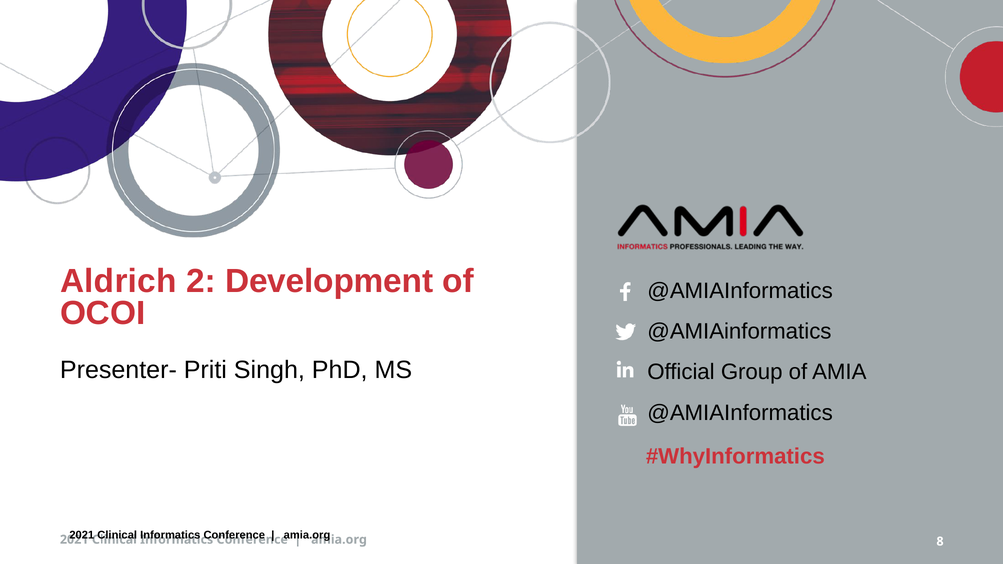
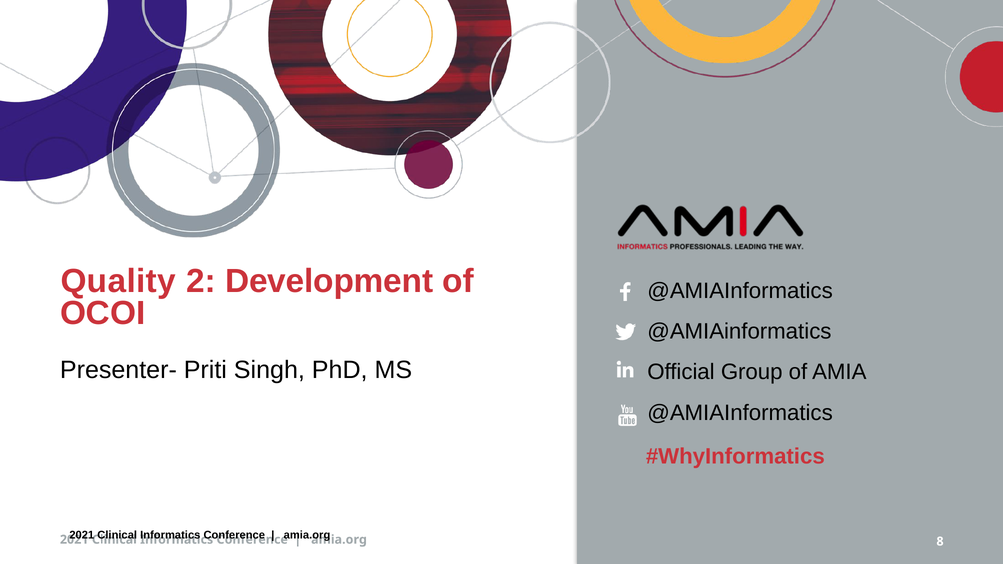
Aldrich: Aldrich -> Quality (118, 281)
